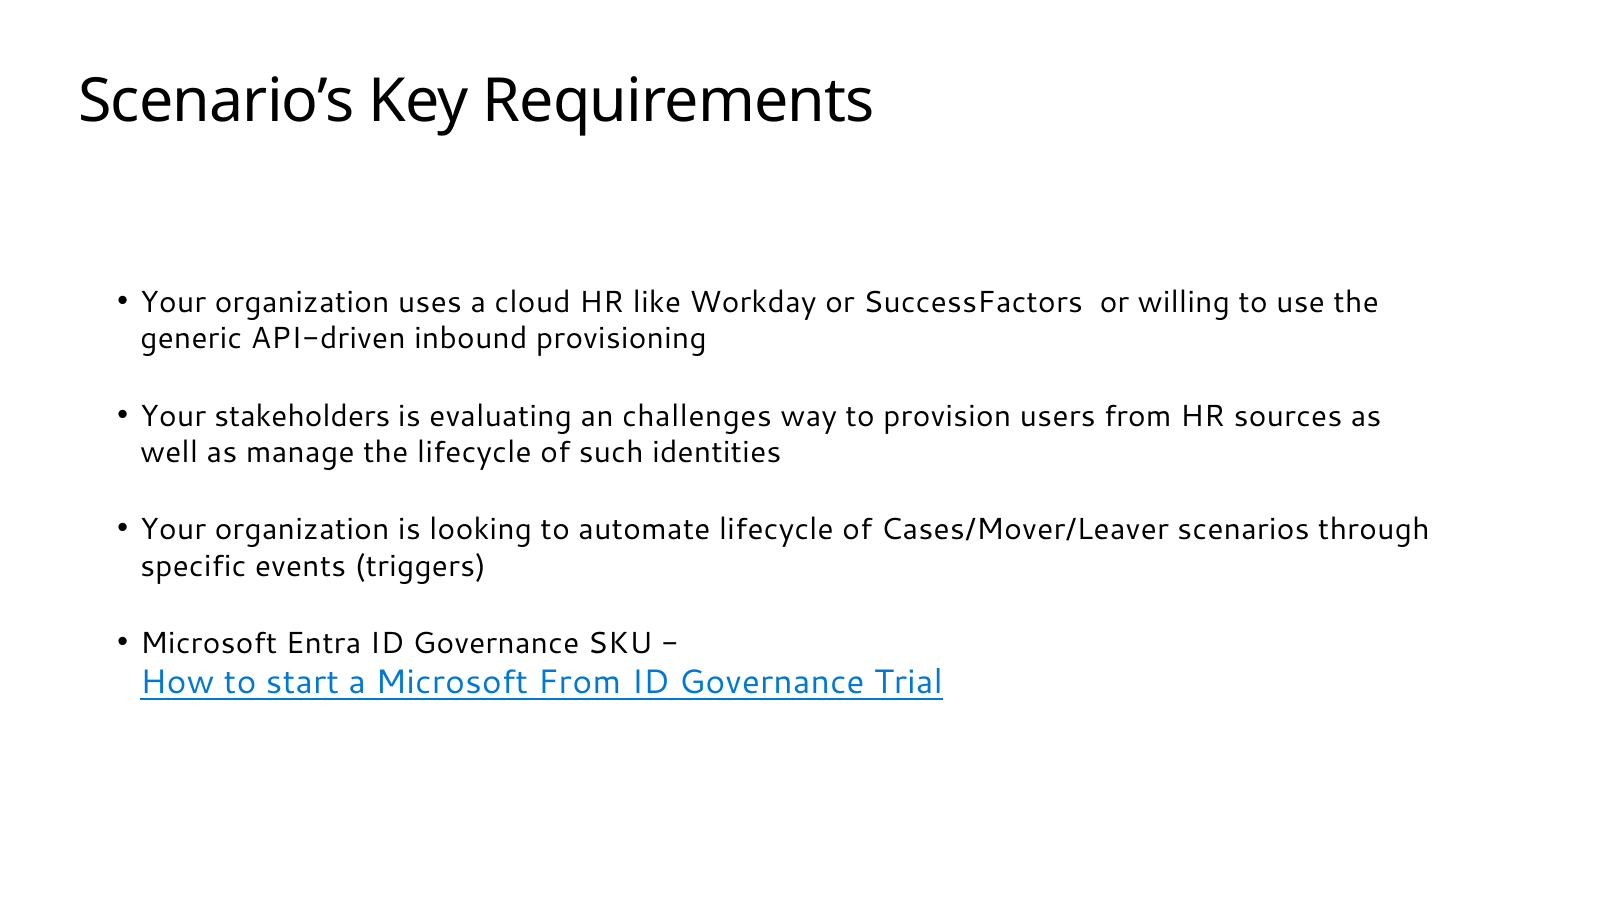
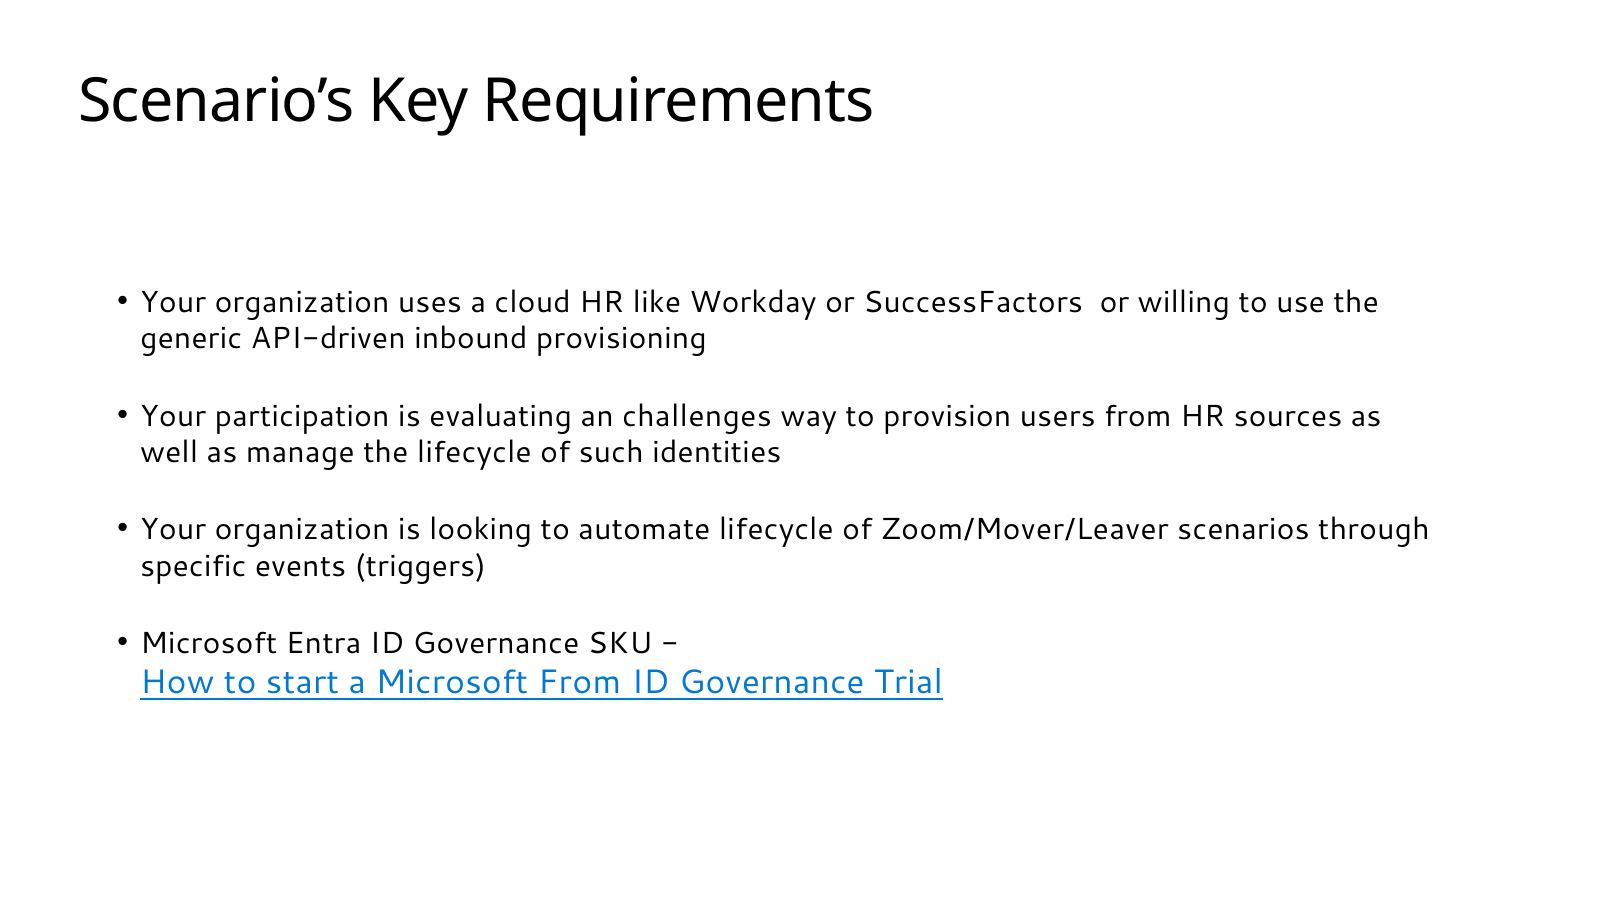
stakeholders: stakeholders -> participation (302, 416)
Cases/Mover/Leaver: Cases/Mover/Leaver -> Zoom/Mover/Leaver (1025, 530)
